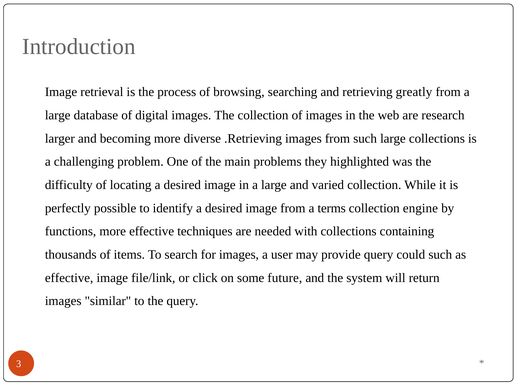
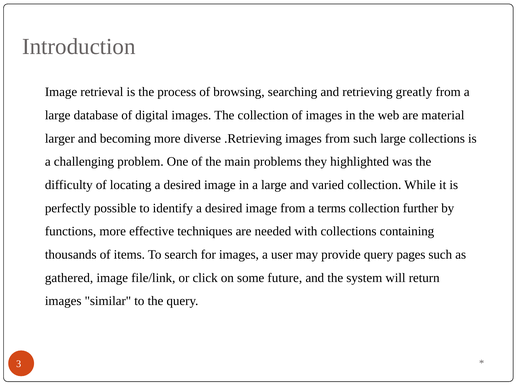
research: research -> material (443, 115)
engine: engine -> further (420, 208)
could: could -> pages (411, 255)
effective: effective -> gathered (69, 278)
